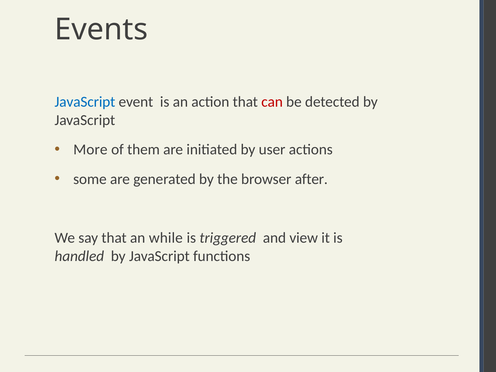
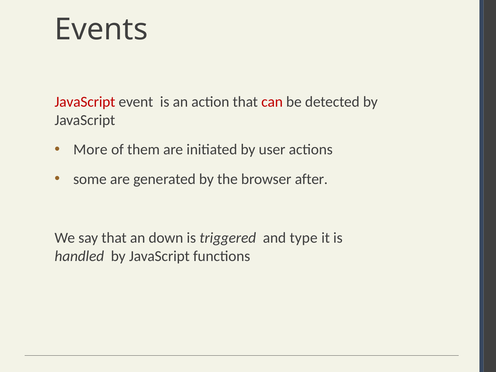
JavaScript colour: blue -> red (85, 102)
while: while -> down (166, 238)
view: view -> type (304, 238)
